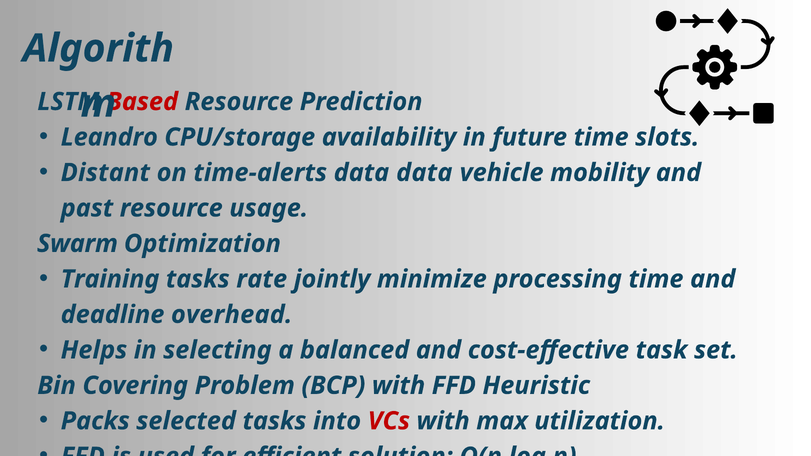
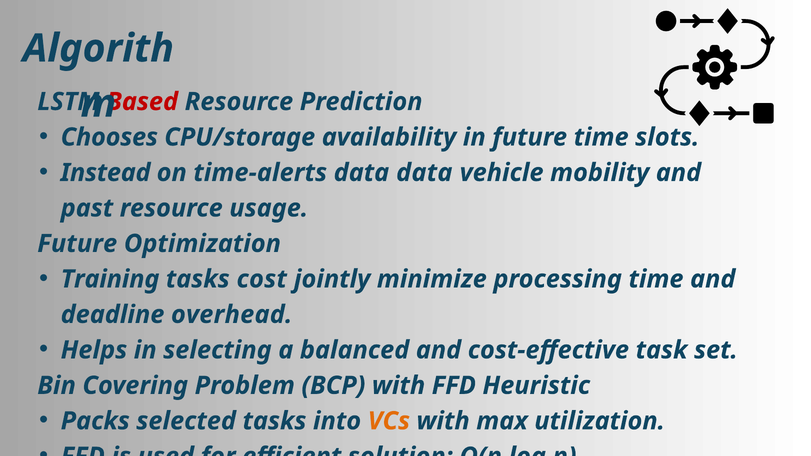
Leandro: Leandro -> Chooses (109, 137)
Distant: Distant -> Instead (106, 173)
Swarm: Swarm -> Future (77, 244)
rate: rate -> cost (262, 279)
VCs colour: red -> orange (389, 421)
